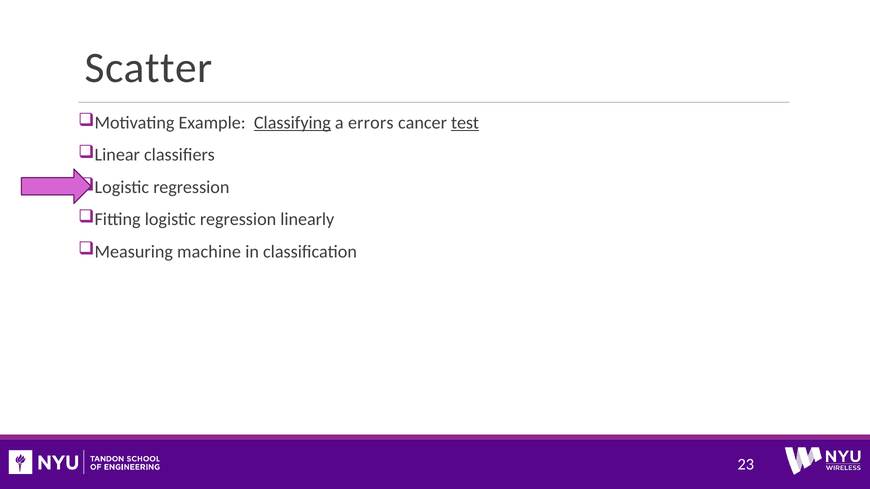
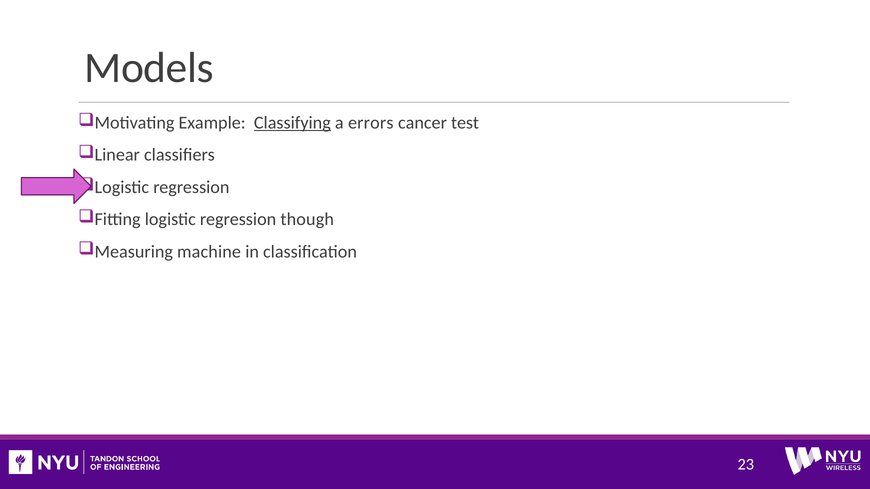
Scatter: Scatter -> Models (149, 68)
test underline: present -> none (465, 123)
linearly: linearly -> though (307, 220)
